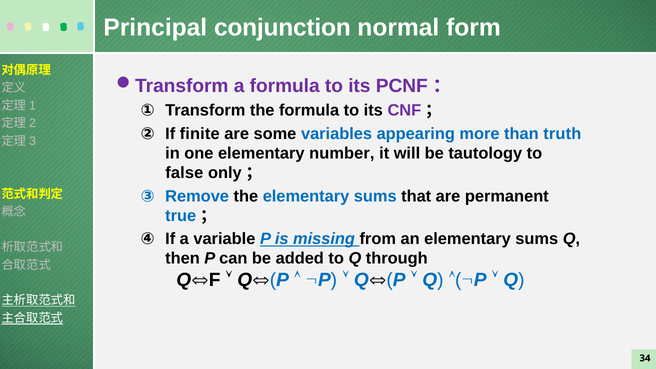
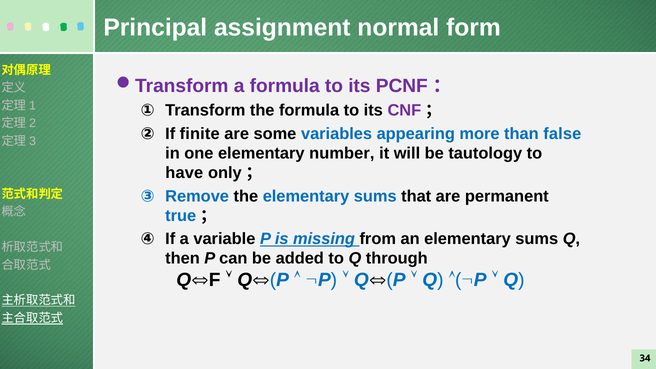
conjunction: conjunction -> assignment (282, 28)
truth: truth -> false (562, 134)
false: false -> have (184, 173)
